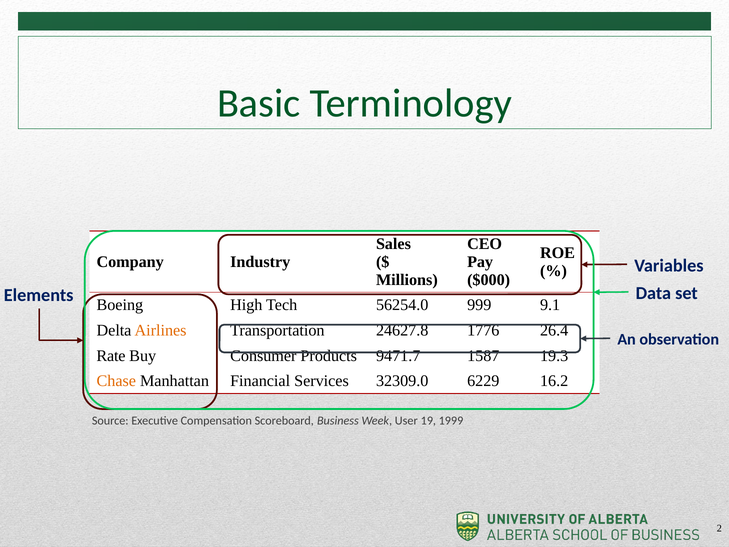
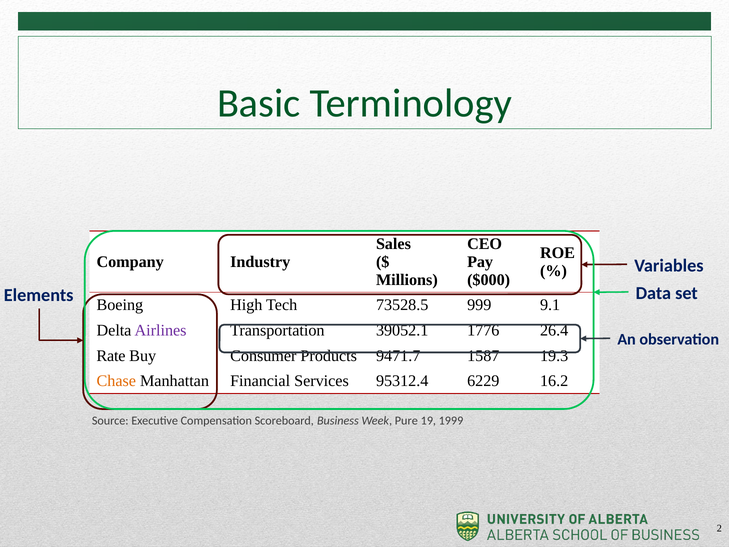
56254.0: 56254.0 -> 73528.5 (402, 305)
Airlines colour: orange -> purple (161, 330)
24627.8: 24627.8 -> 39052.1 (402, 330)
32309.0: 32309.0 -> 95312.4 (402, 381)
User: User -> Pure (406, 421)
